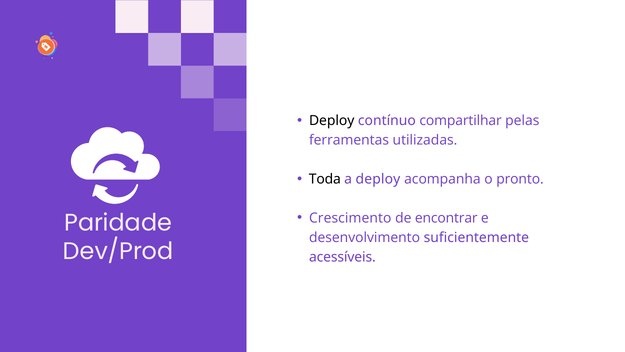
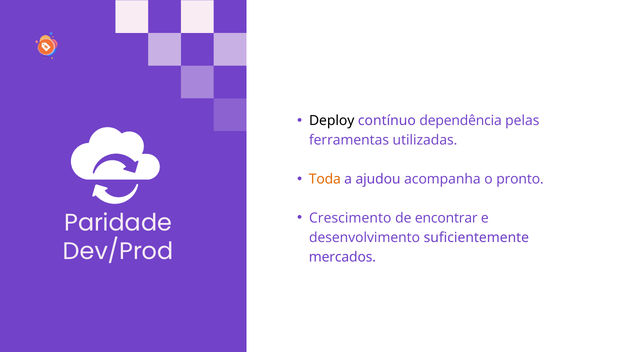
compartilhar: compartilhar -> dependência (461, 121)
Toda colour: black -> orange (325, 179)
a deploy: deploy -> ajudou (378, 179)
acessíveis: acessíveis -> mercados (342, 257)
